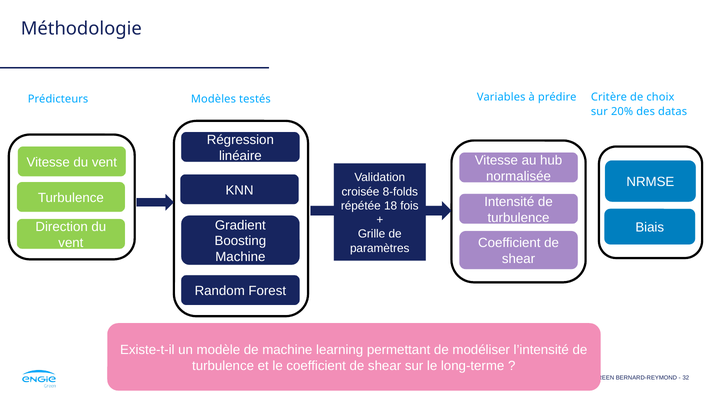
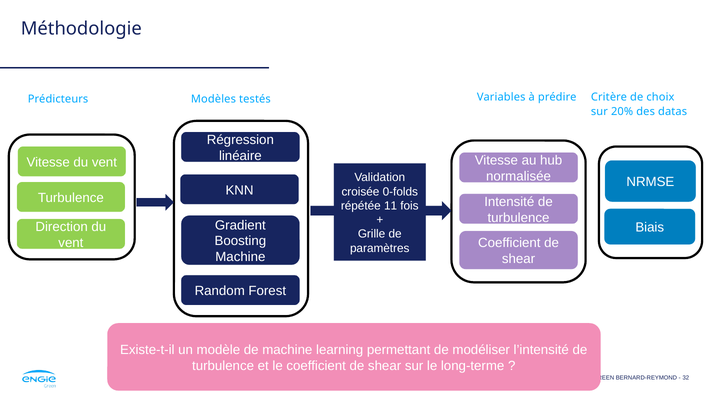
8-folds: 8-folds -> 0-folds (400, 192)
18: 18 -> 11 (391, 206)
